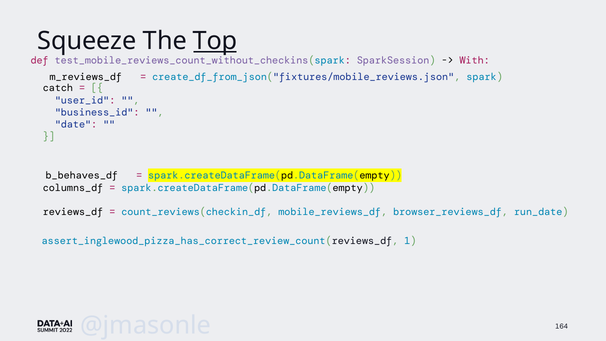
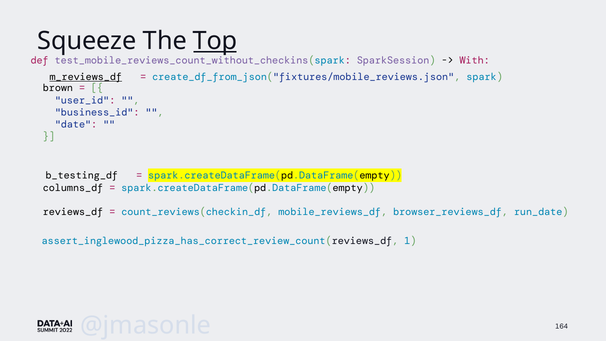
m_reviews_df underline: none -> present (86, 77)
catch: catch -> brown (58, 88)
b_behaves_df: b_behaves_df -> b_testing_df (82, 175)
